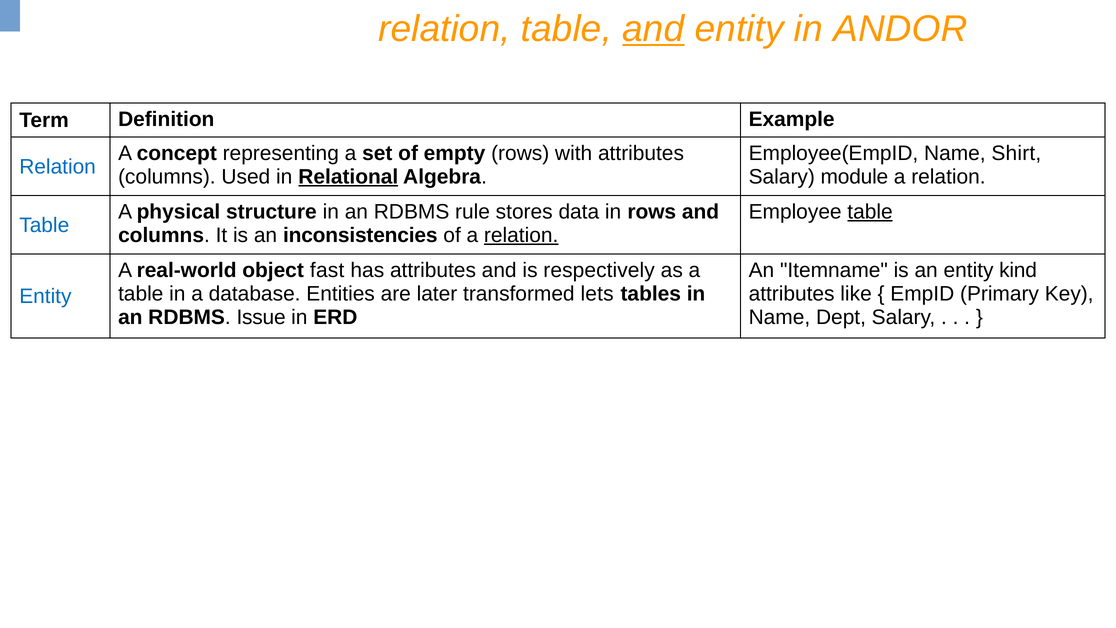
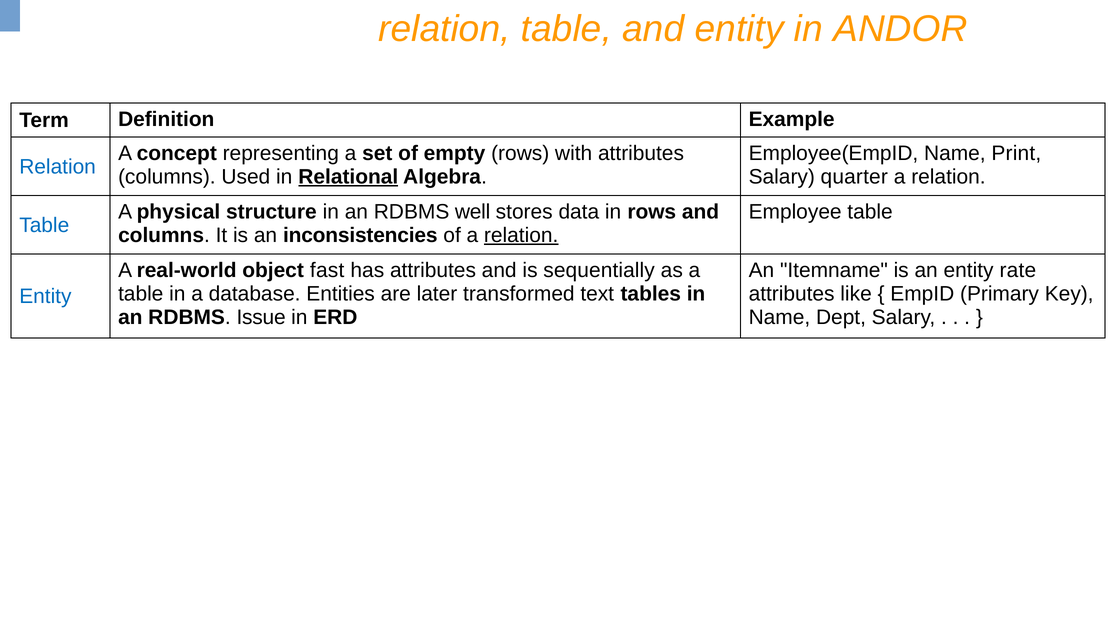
and underline: present -> none (653, 29)
Shirt: Shirt -> Print (1016, 153)
module: module -> quarter (854, 177)
rule: rule -> well (473, 212)
table underline: present -> none (870, 212)
respectively: respectively -> sequentially (599, 270)
kind: kind -> rate (1018, 270)
lets: lets -> text (597, 294)
